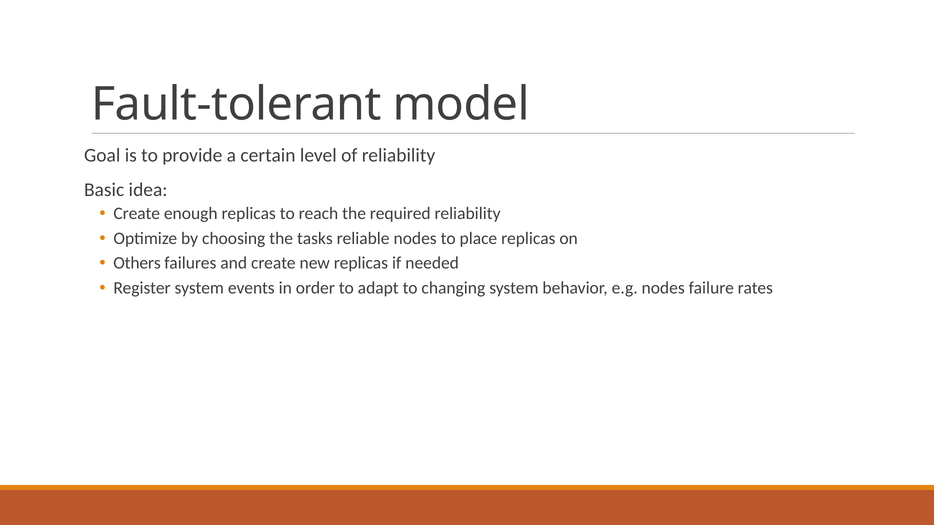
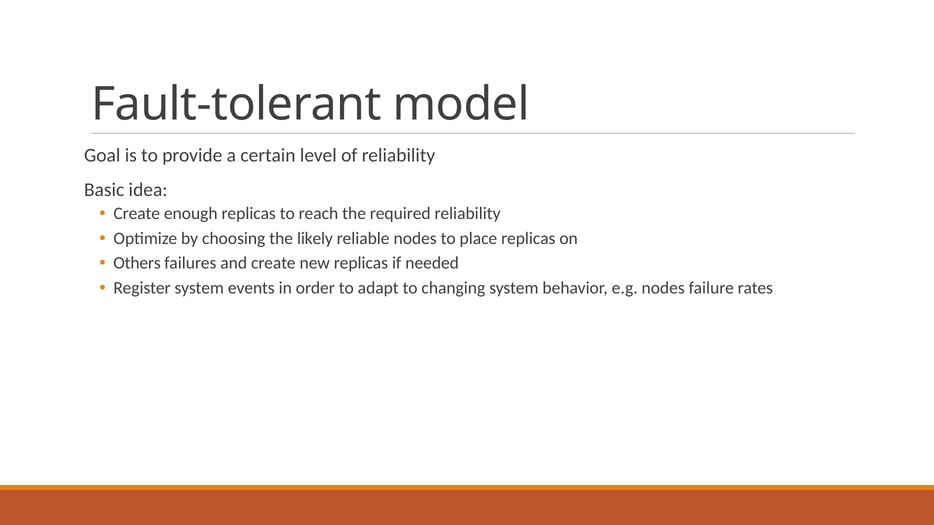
tasks: tasks -> likely (315, 239)
